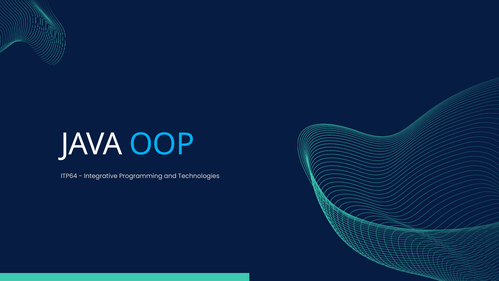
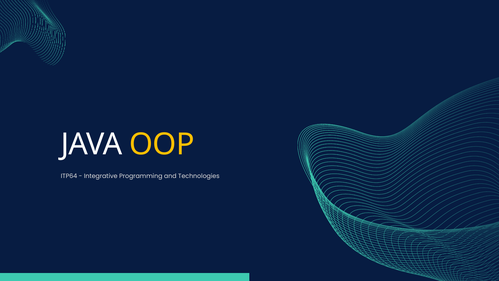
OOP colour: light blue -> yellow (162, 144)
